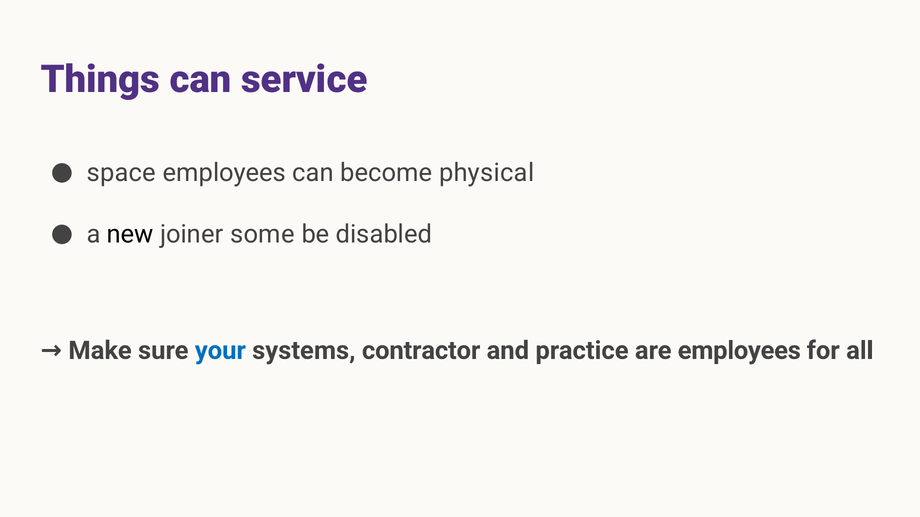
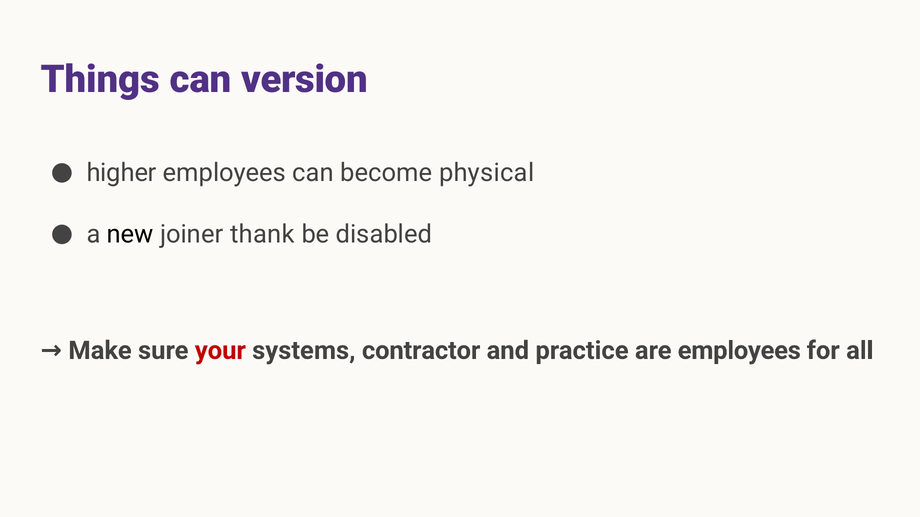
service: service -> version (304, 80)
space: space -> higher (122, 173)
some: some -> thank (262, 234)
your colour: blue -> red (220, 351)
